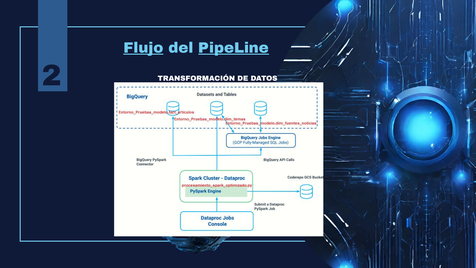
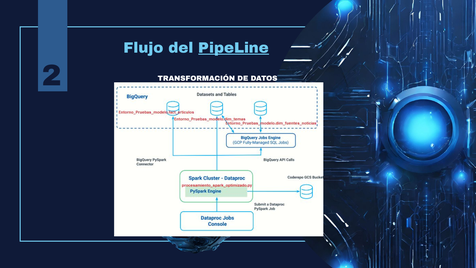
Flujo underline: present -> none (143, 48)
